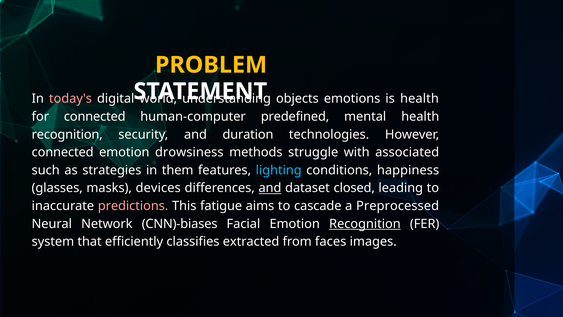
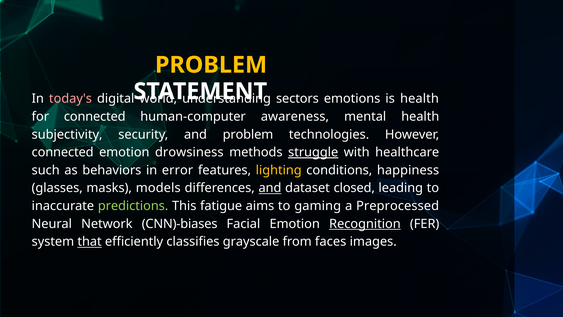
objects: objects -> sectors (297, 99)
predefined: predefined -> awareness (295, 116)
recognition: recognition -> subjectivity (67, 134)
and duration: duration -> problem (248, 134)
struggle underline: none -> present (313, 152)
associated: associated -> healthcare (407, 152)
strategies: strategies -> behaviors (112, 170)
them: them -> error (178, 170)
lighting colour: light blue -> yellow (279, 170)
devices: devices -> models (158, 188)
predictions colour: pink -> light green (133, 206)
cascade: cascade -> gaming (318, 206)
that underline: none -> present (90, 242)
extracted: extracted -> grayscale (251, 242)
